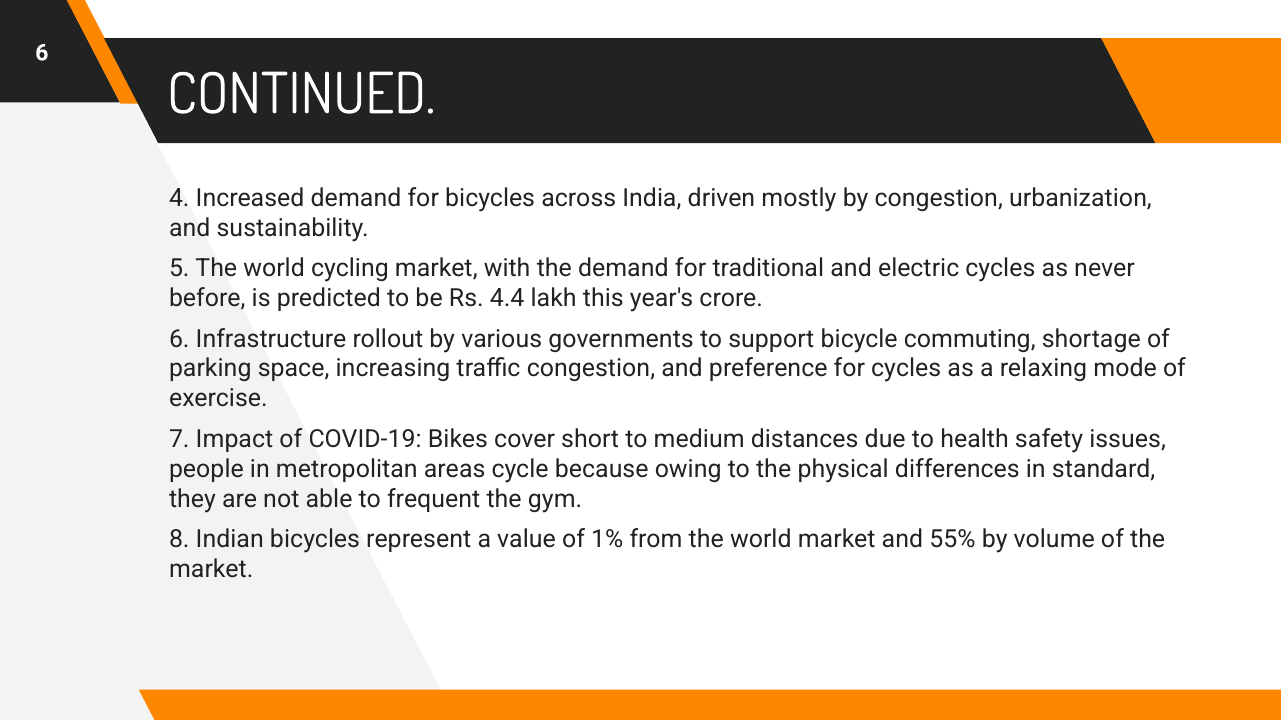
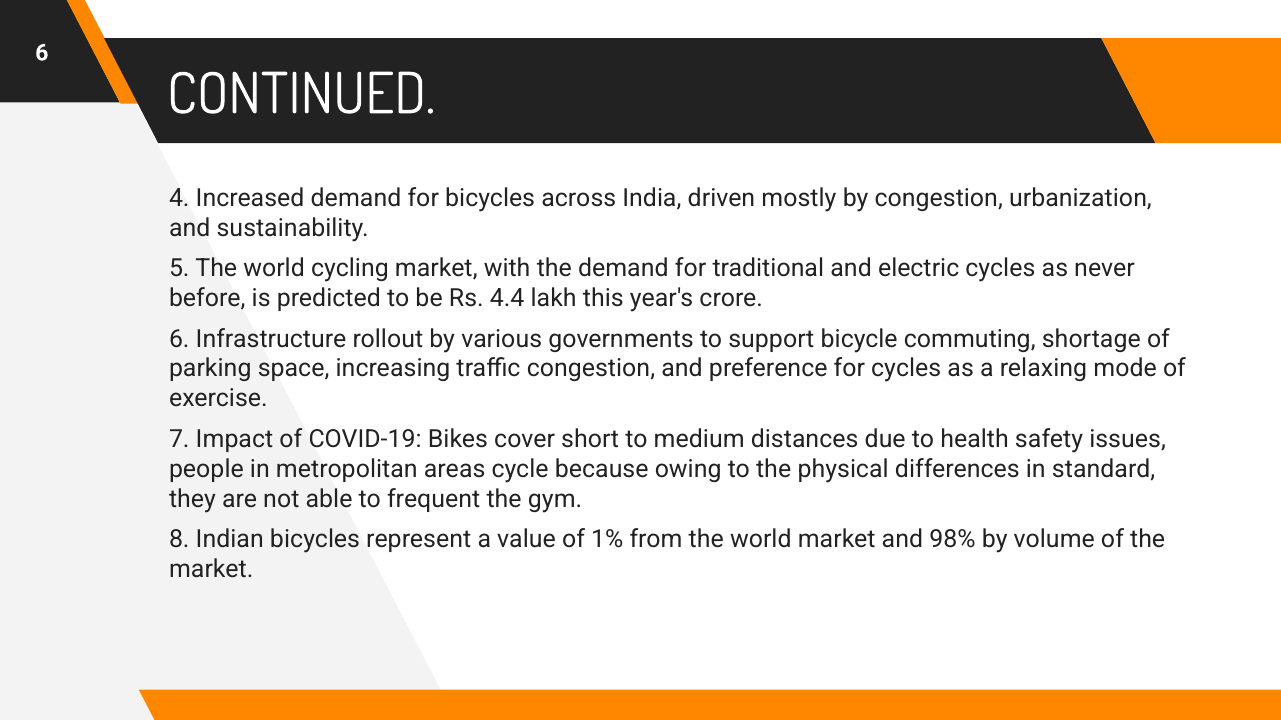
55%: 55% -> 98% (952, 540)
